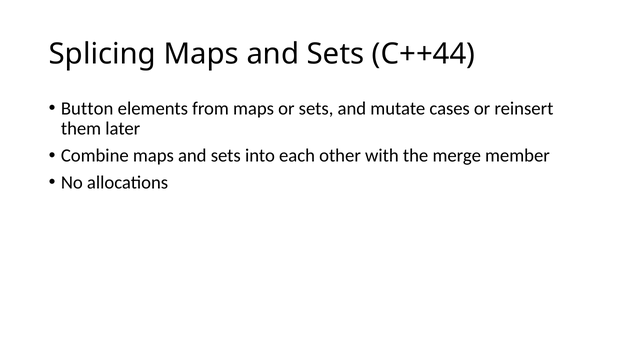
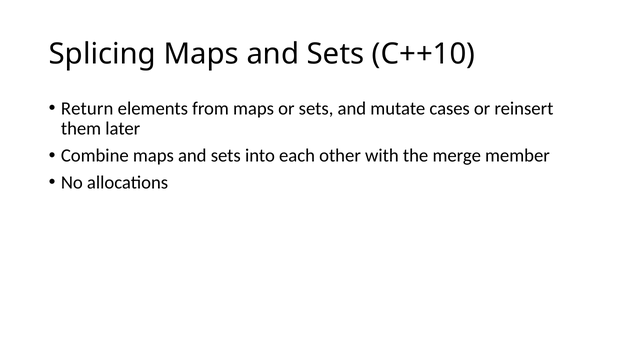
C++44: C++44 -> C++10 (424, 54)
Button: Button -> Return (87, 108)
